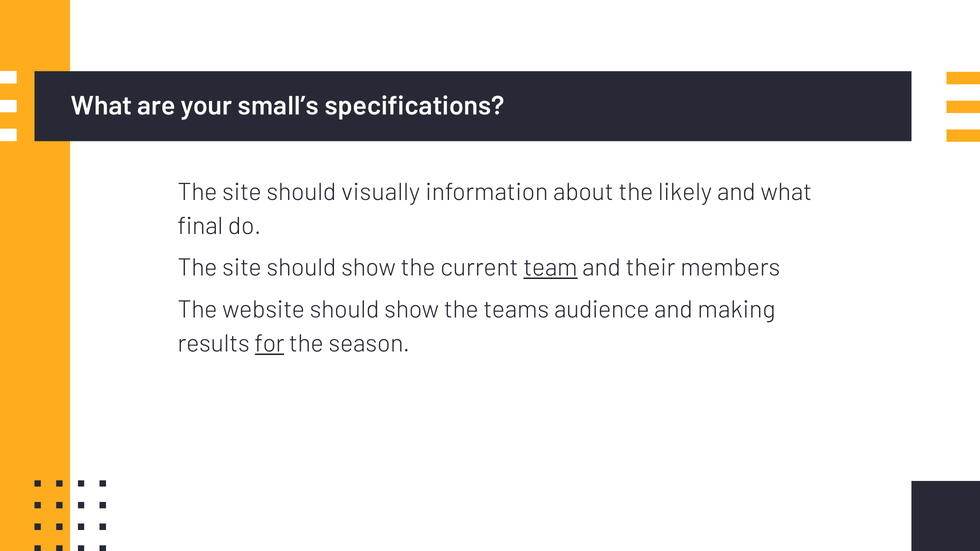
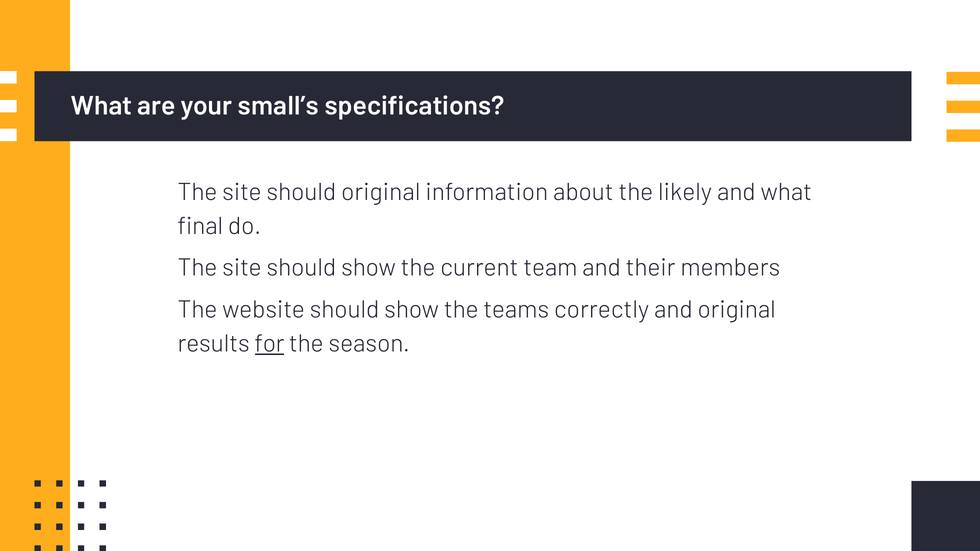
should visually: visually -> original (381, 192)
team underline: present -> none (550, 268)
audience: audience -> correctly (602, 310)
and making: making -> original (737, 310)
